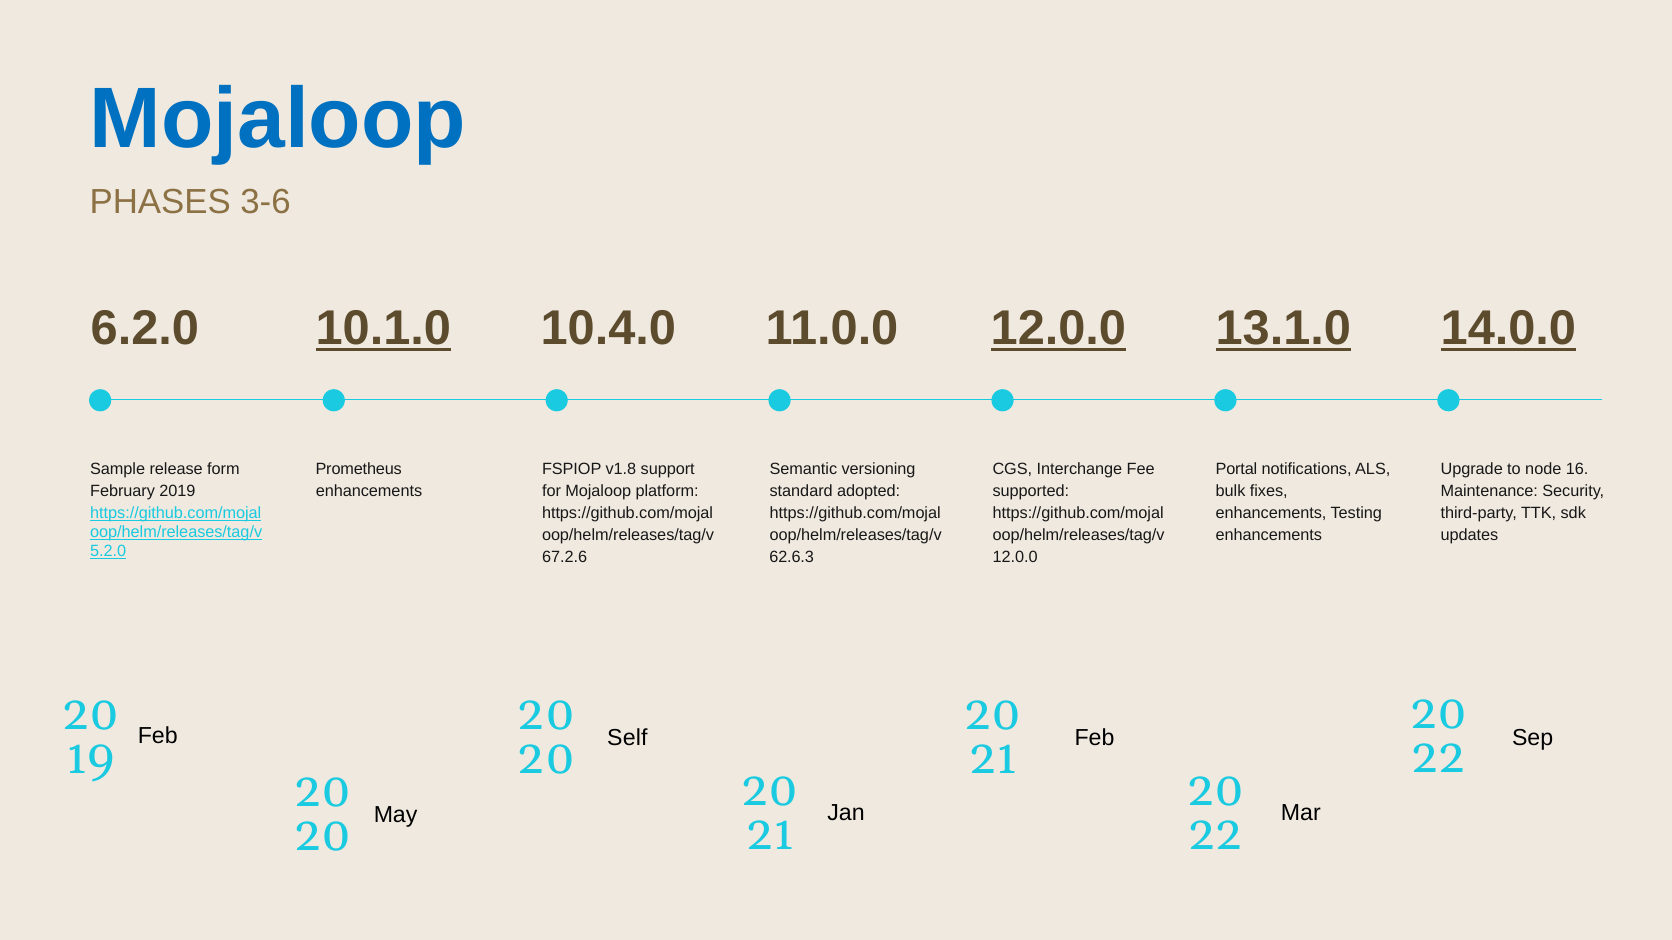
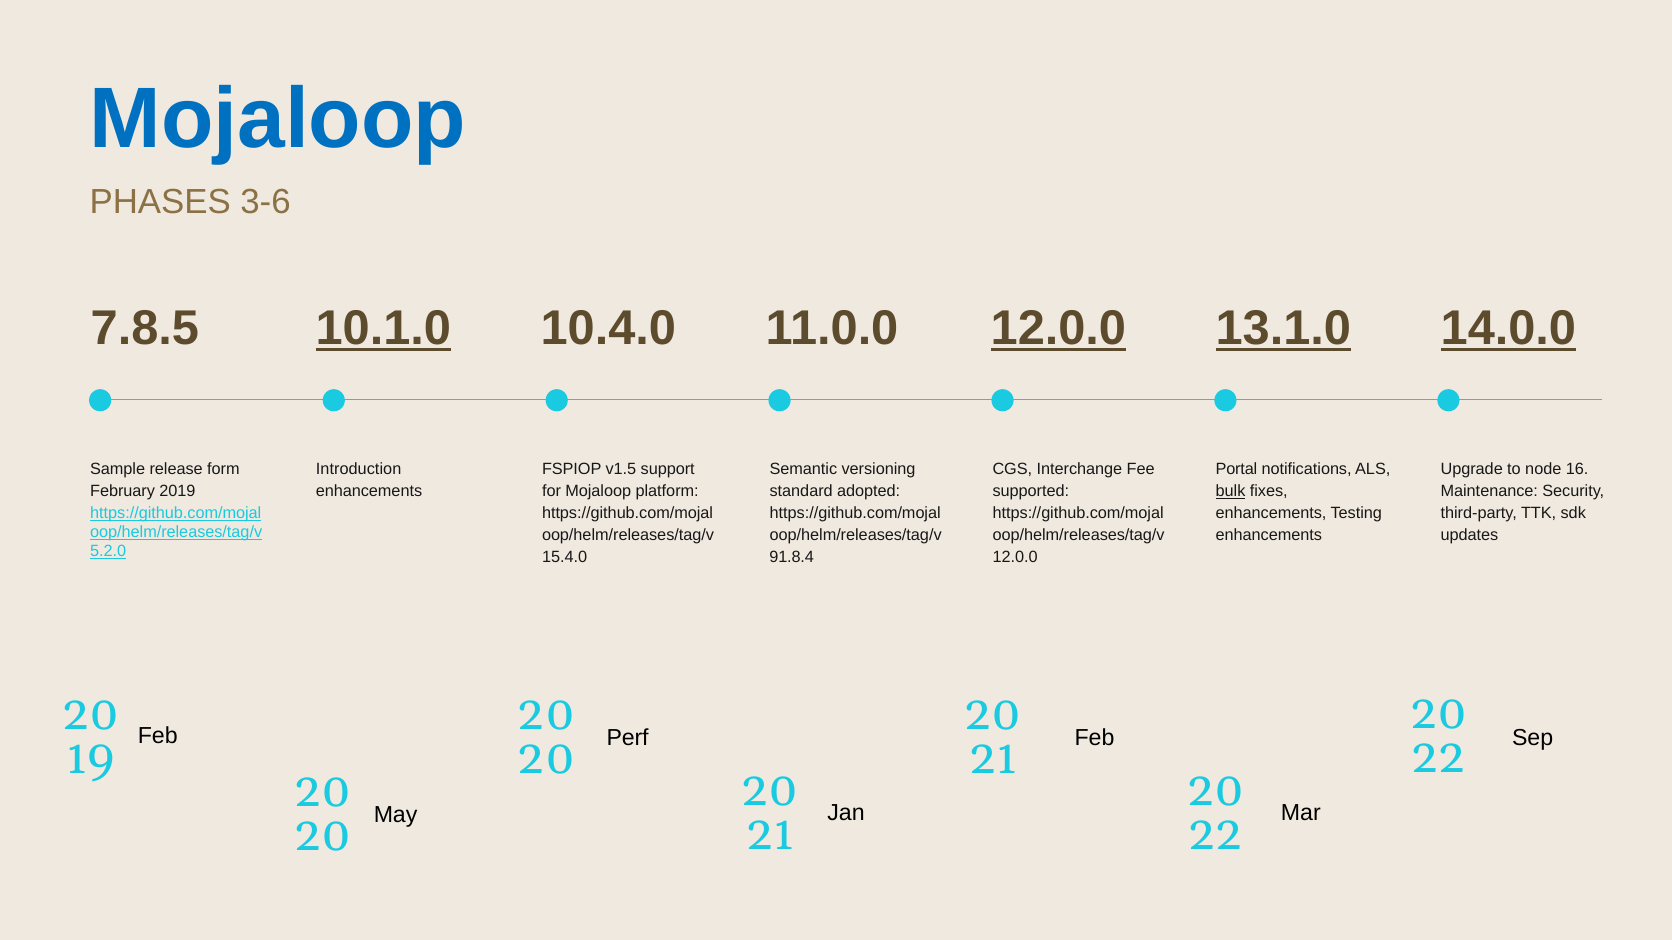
6.2.0: 6.2.0 -> 7.8.5 (145, 328)
Prometheus: Prometheus -> Introduction (359, 470)
v1.8: v1.8 -> v1.5 (621, 470)
bulk underline: none -> present (1231, 492)
67.2.6: 67.2.6 -> 15.4.0 (565, 558)
62.6.3: 62.6.3 -> 91.8.4 (792, 558)
Self: Self -> Perf (628, 738)
